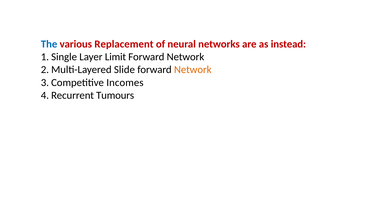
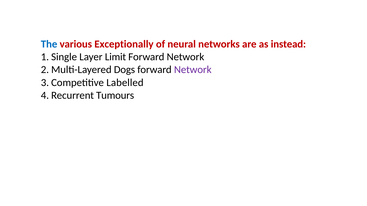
Replacement: Replacement -> Exceptionally (124, 44)
Slide: Slide -> Dogs (124, 70)
Network colour: orange -> purple (193, 70)
Incomes: Incomes -> Labelled (125, 83)
